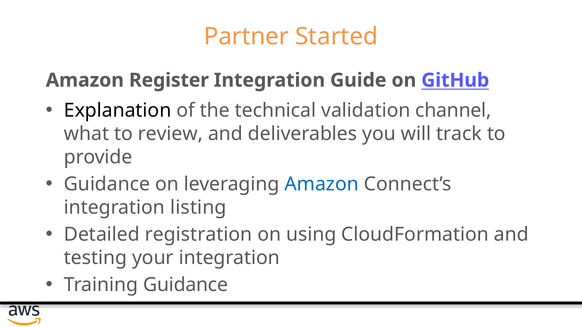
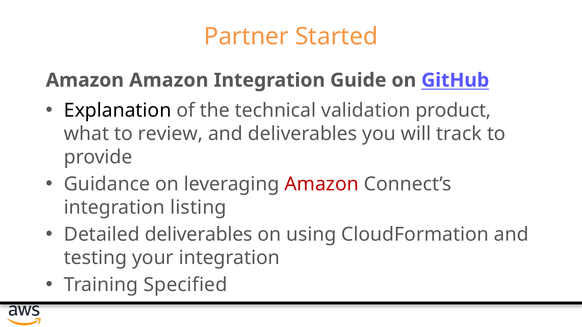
Amazon Register: Register -> Amazon (169, 80)
channel: channel -> product (453, 111)
Amazon colour: blue -> red (322, 184)
Detailed registration: registration -> deliverables (199, 235)
Training Guidance: Guidance -> Specified (185, 285)
